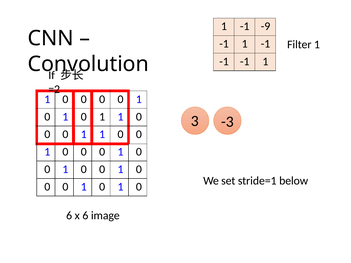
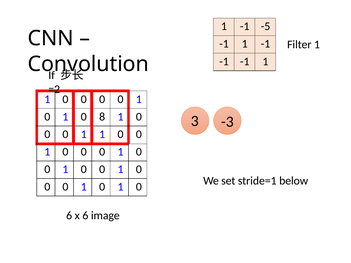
-9: -9 -> -5 (266, 26)
1: 1 -> 8 (102, 117)
